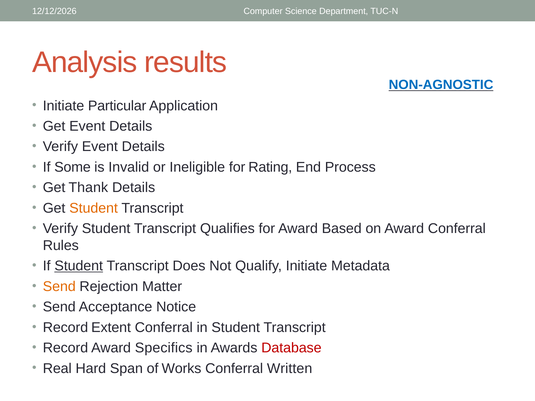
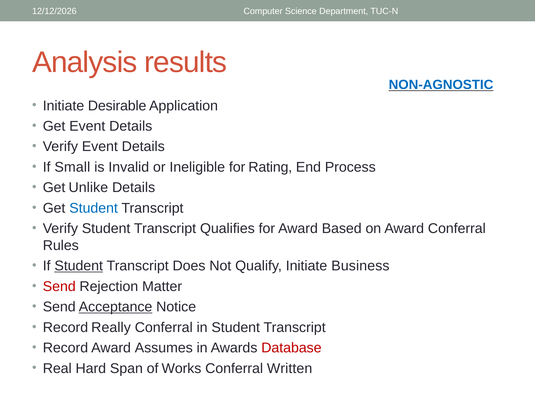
Particular: Particular -> Desirable (117, 106)
Some: Some -> Small (72, 167)
Thank: Thank -> Unlike (88, 188)
Student colour: orange -> blue (94, 208)
Metadata: Metadata -> Business (360, 266)
Send colour: orange -> red (59, 287)
Acceptance underline: none -> present (116, 307)
Extent: Extent -> Really (111, 328)
Specifics: Specifics -> Assumes (164, 348)
